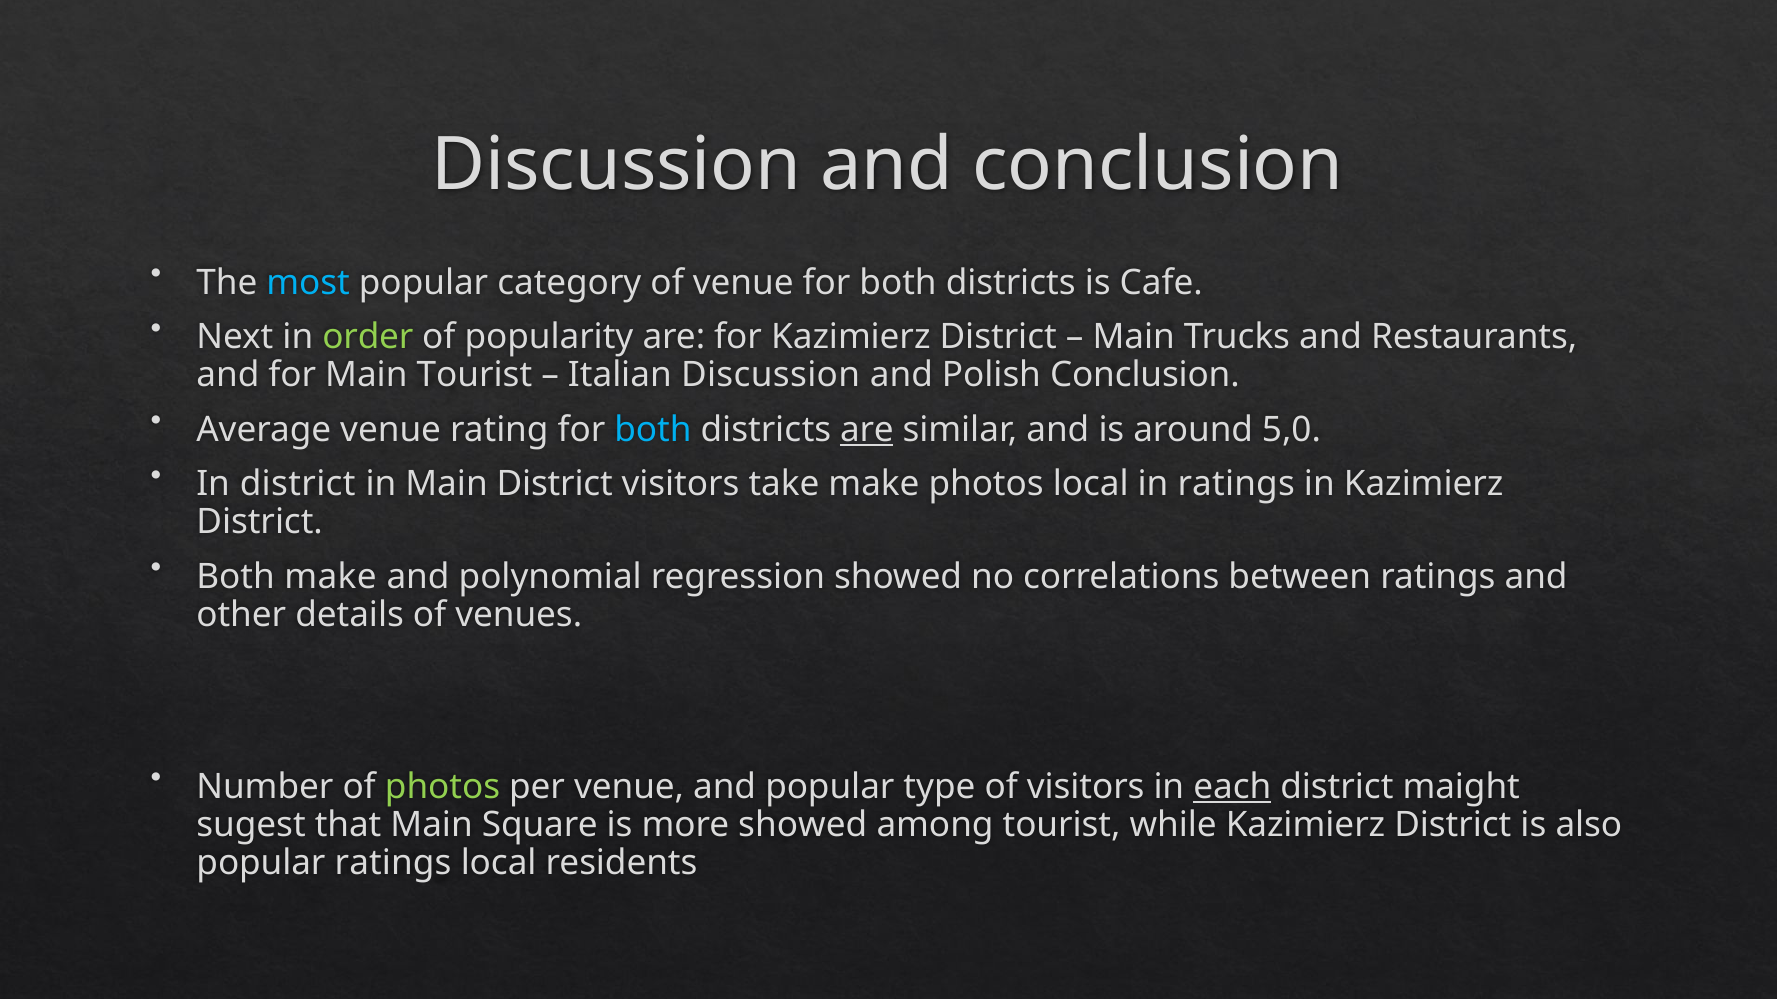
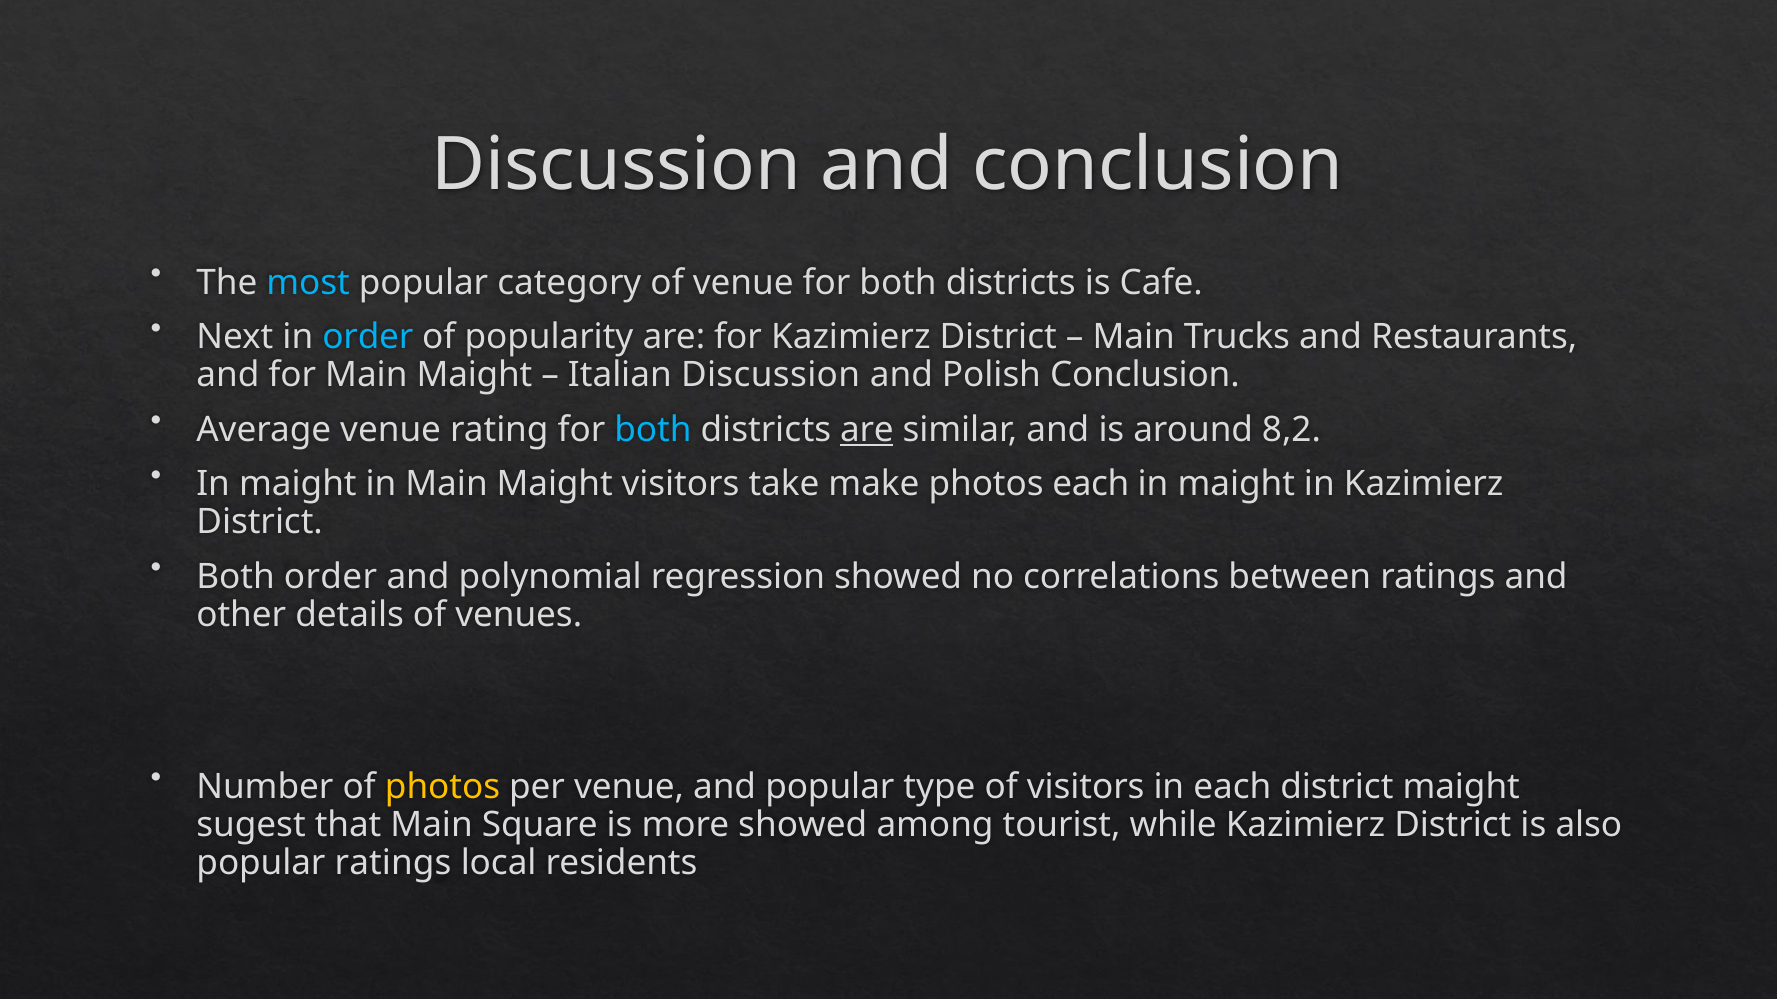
order colour: light green -> light blue (368, 337)
for Main Tourist: Tourist -> Maight (474, 375)
5,0: 5,0 -> 8,2 (1291, 430)
district: district -> maight (298, 484)
in Main District: District -> Maight (555, 484)
photos local: local -> each (1091, 484)
ratings: ratings -> maight (1236, 484)
Both make: make -> order (331, 577)
photos colour: light green -> yellow (443, 787)
each underline: present -> none (1232, 787)
